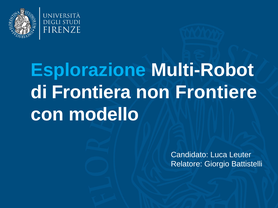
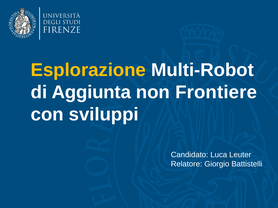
Esplorazione colour: light blue -> yellow (88, 70)
Frontiera: Frontiera -> Aggiunta (91, 92)
modello: modello -> sviluppi (104, 115)
